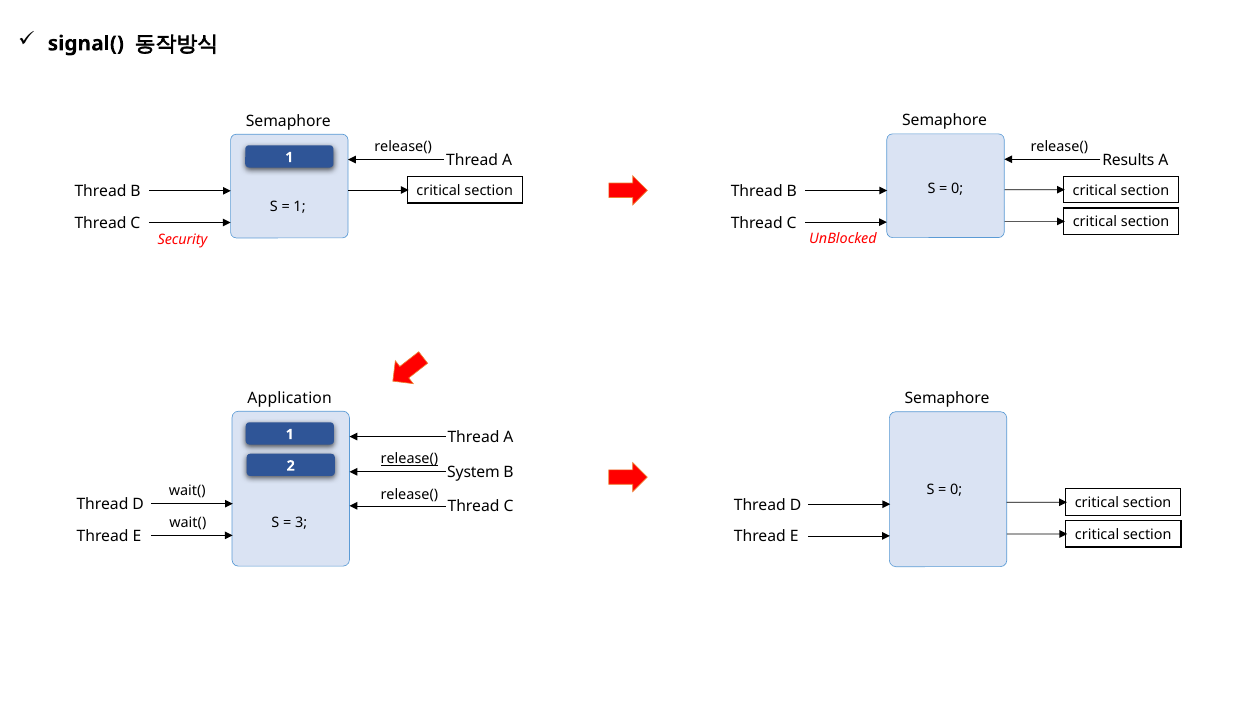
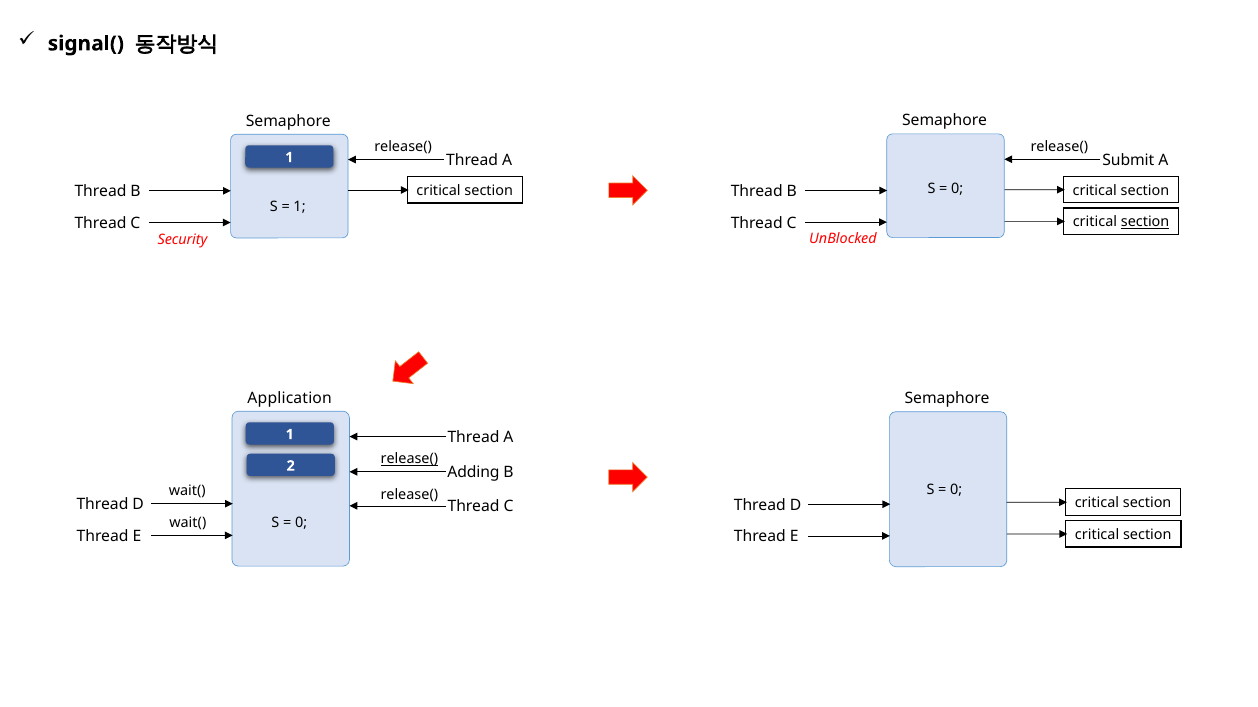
Results: Results -> Submit (1128, 160)
section underline: none -> present (1145, 222)
System: System -> Adding (474, 473)
3: 3 -> 0 (301, 523)
